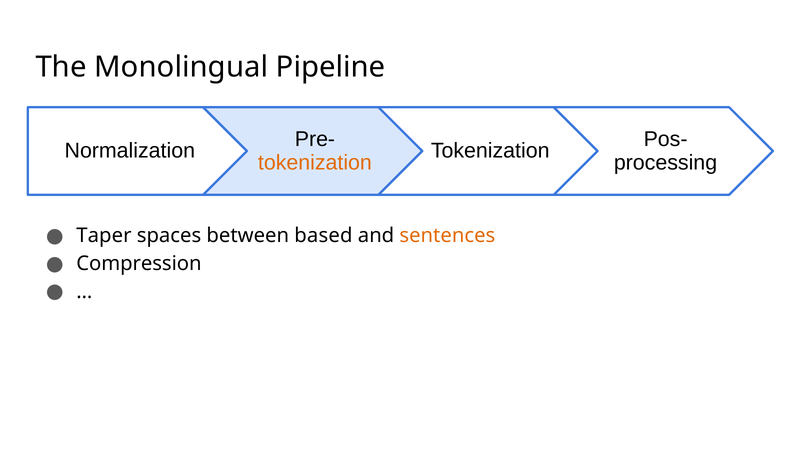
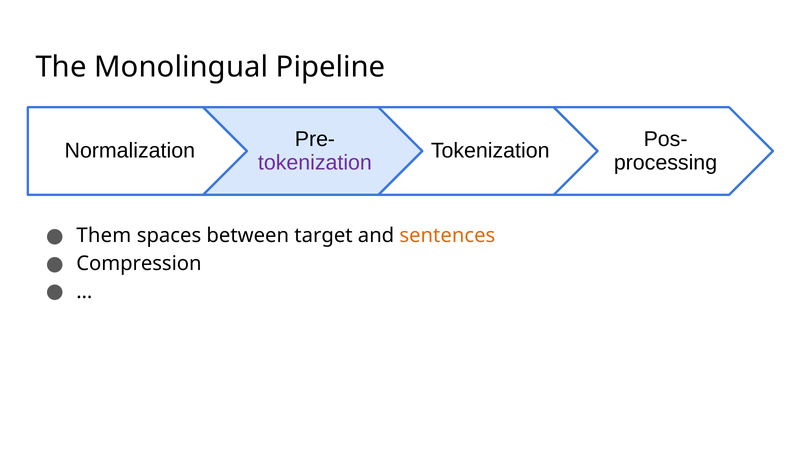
tokenization colour: orange -> purple (315, 163)
Taper: Taper -> Them (104, 236)
based: based -> target (323, 236)
